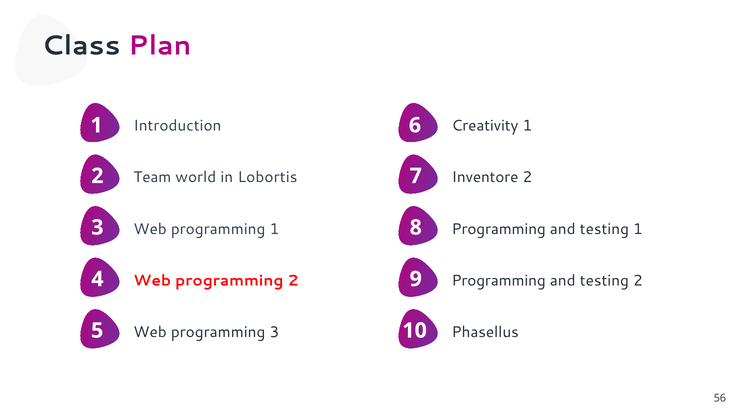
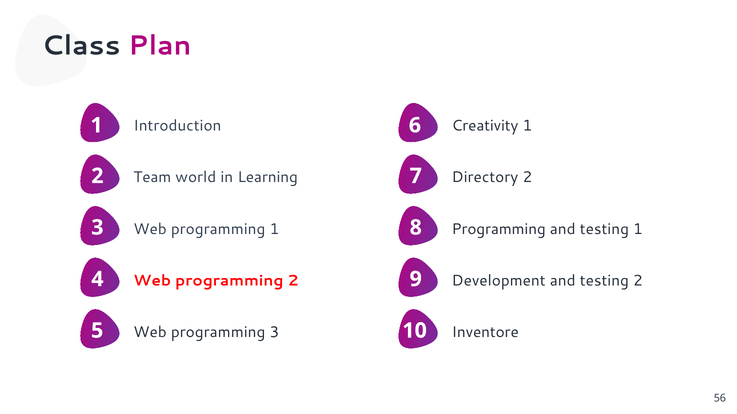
Lobortis: Lobortis -> Learning (268, 178)
Inventore: Inventore -> Directory (485, 178)
Programming: Programming -> Development (499, 281)
Phasellus: Phasellus -> Inventore (485, 333)
